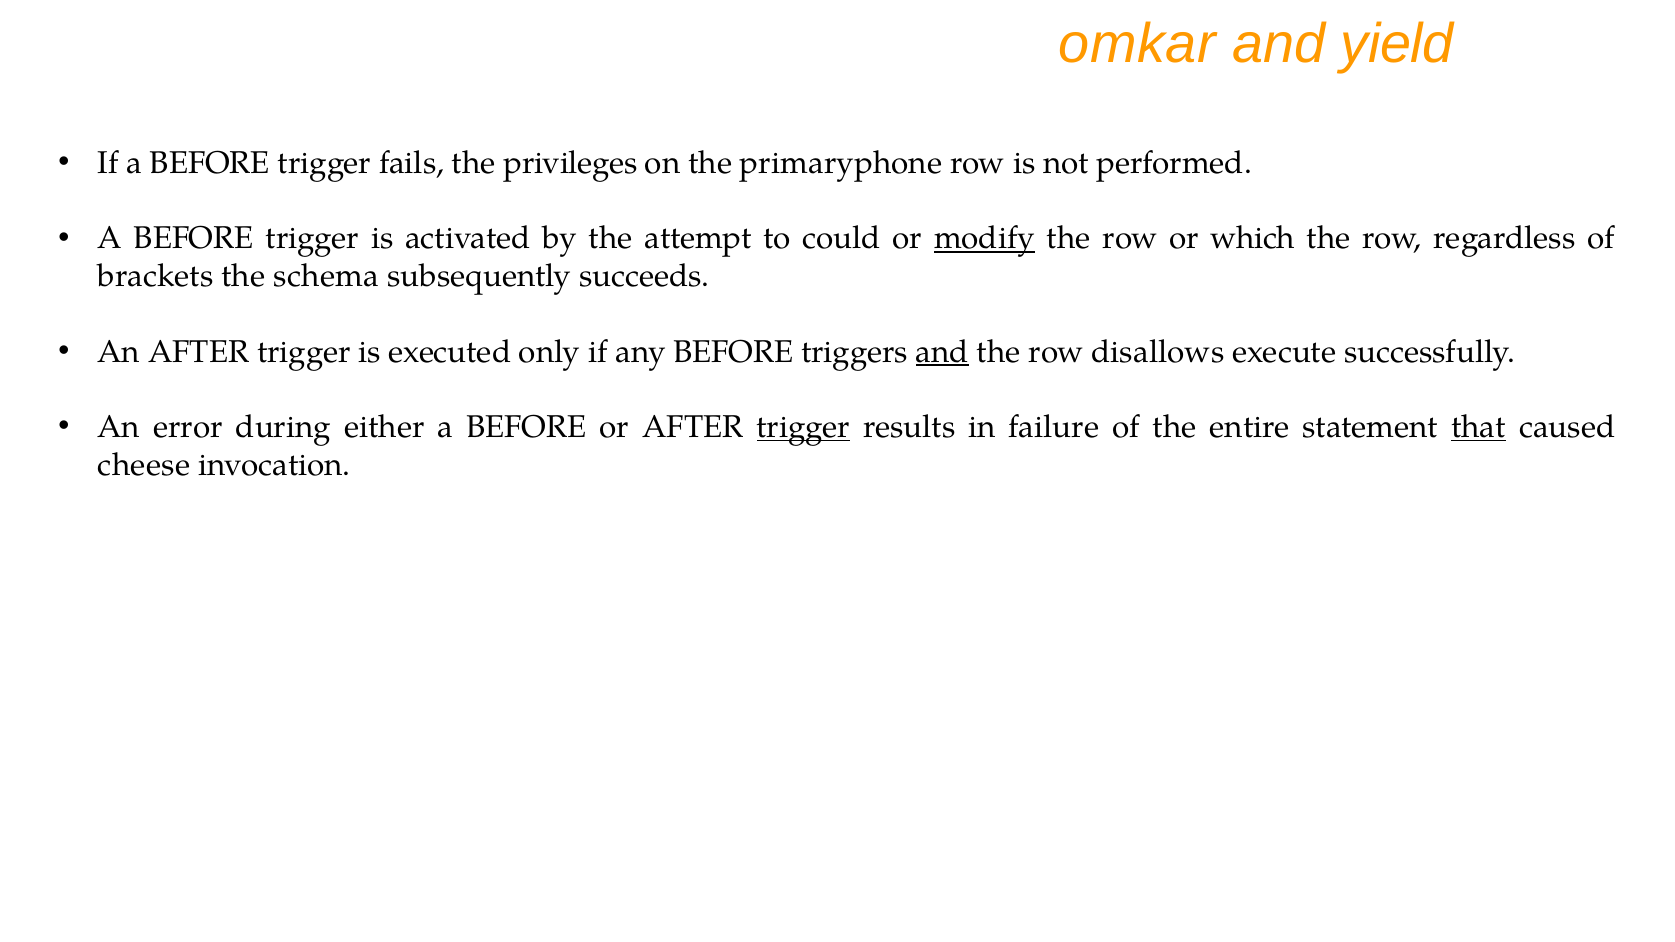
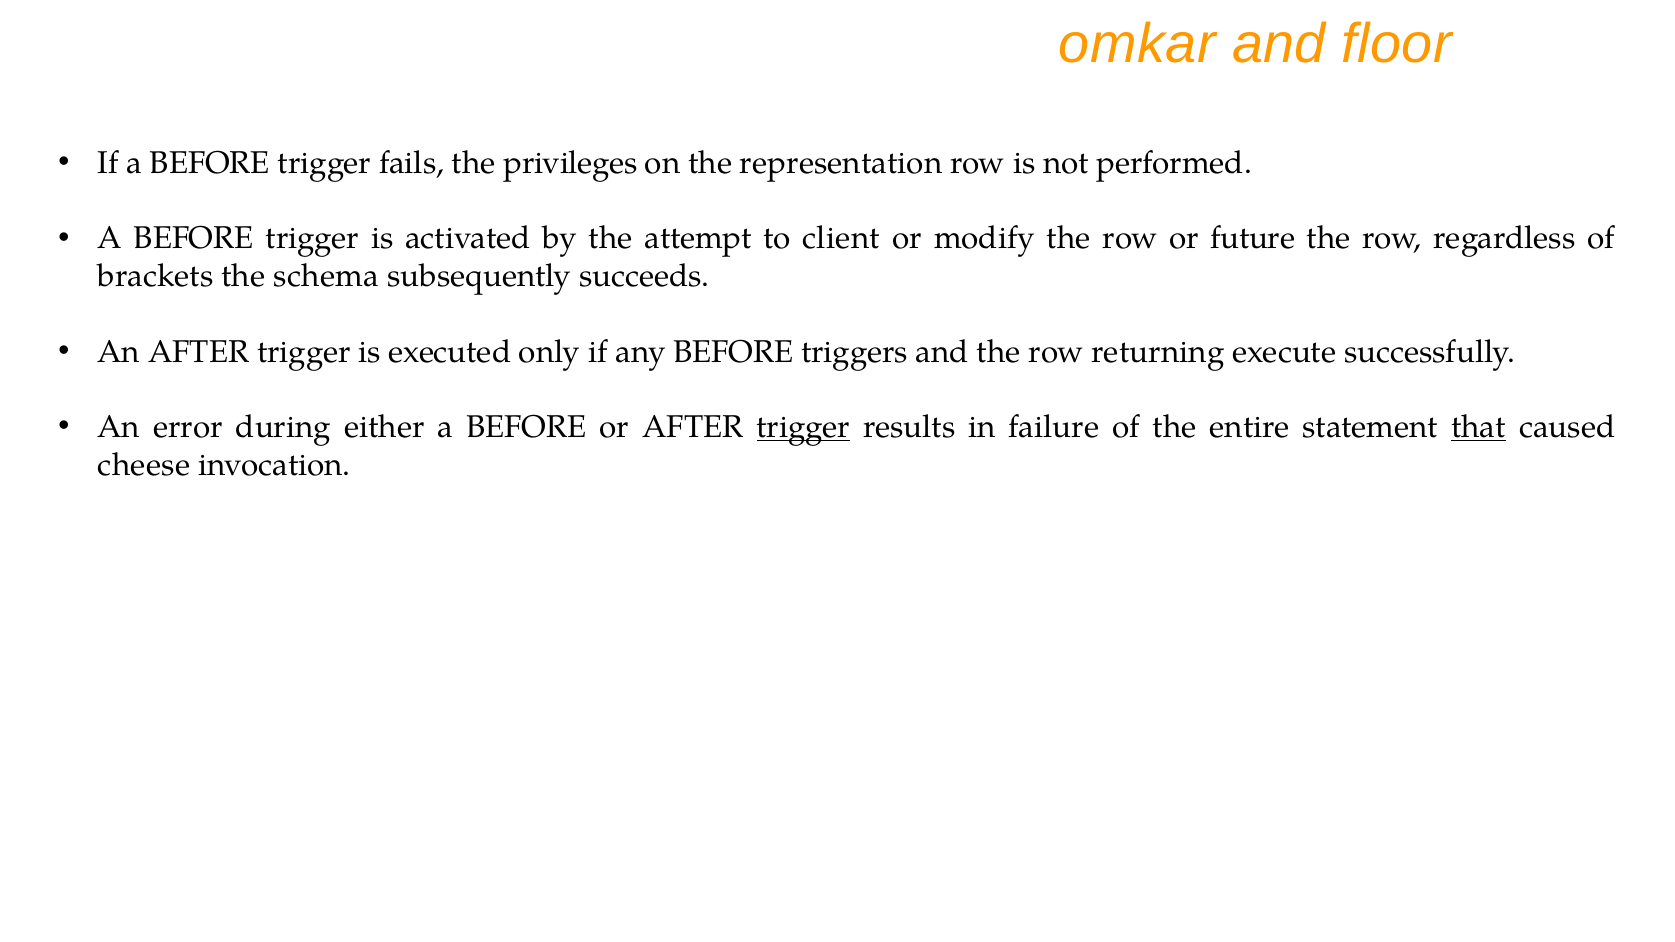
yield: yield -> floor (1397, 44)
primaryphone: primaryphone -> representation (841, 163)
could: could -> client (841, 239)
modify underline: present -> none (984, 239)
which: which -> future (1253, 239)
and underline: present -> none (942, 352)
disallows: disallows -> returning (1158, 352)
